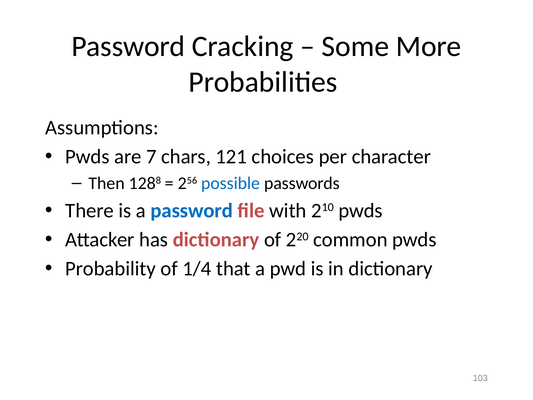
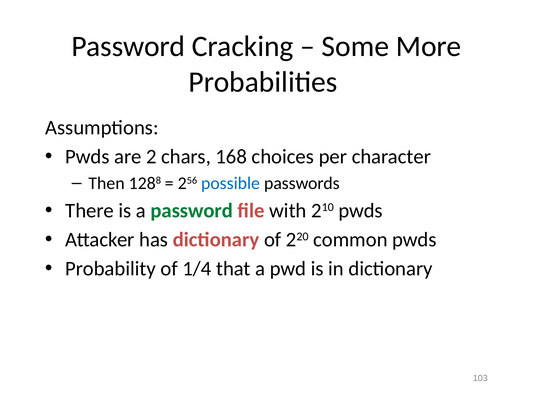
7: 7 -> 2 (151, 157)
121: 121 -> 168 (231, 157)
password colour: blue -> green (192, 211)
